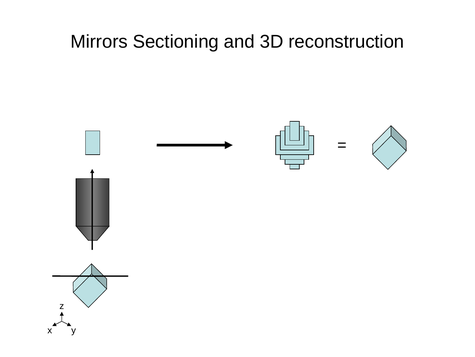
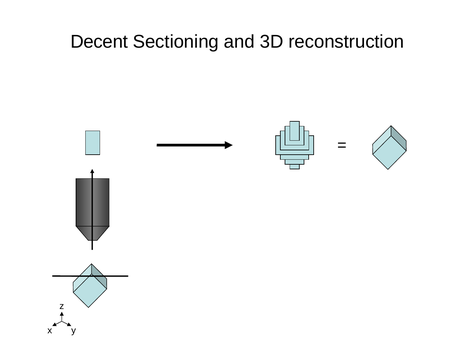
Mirrors: Mirrors -> Decent (99, 42)
